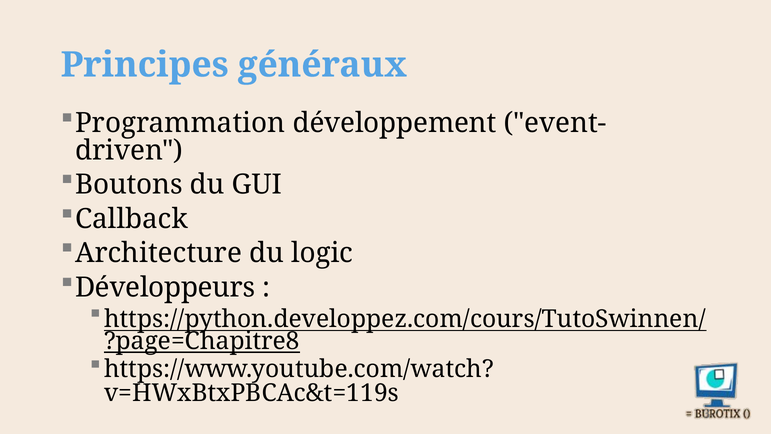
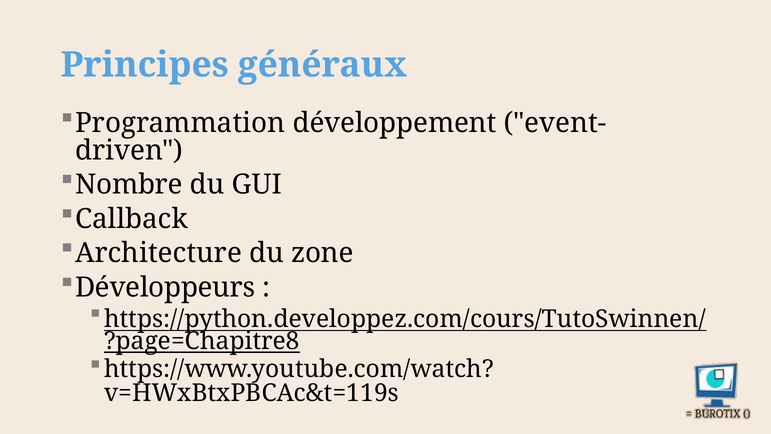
Boutons: Boutons -> Nombre (129, 185)
logic: logic -> zone (322, 253)
